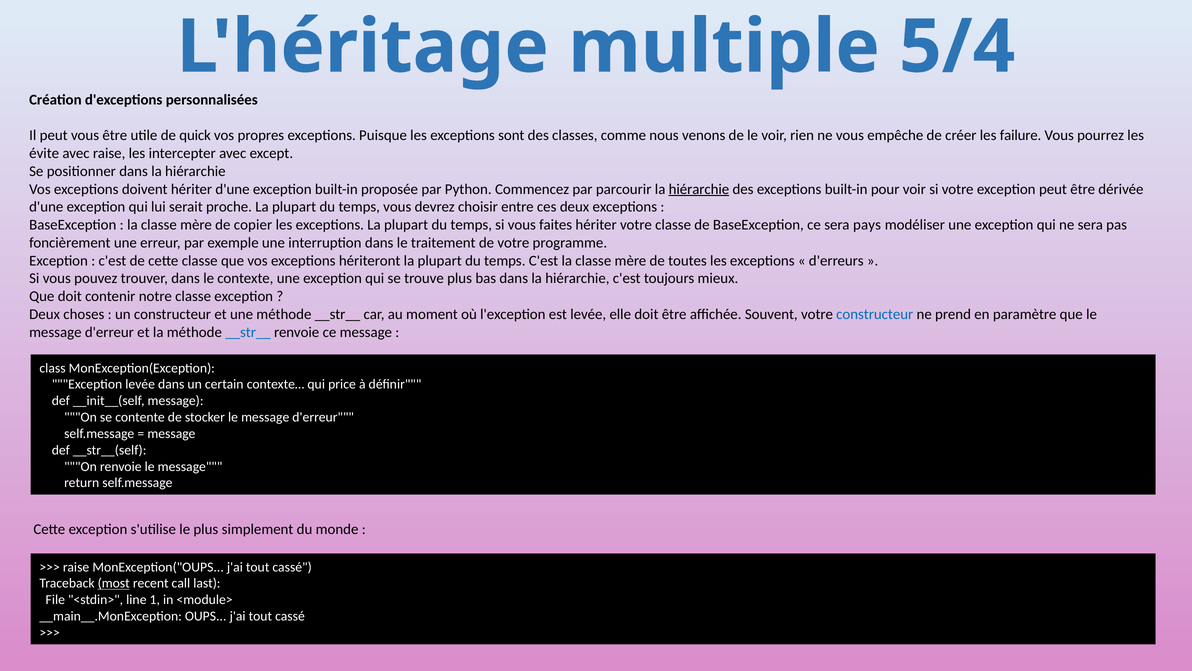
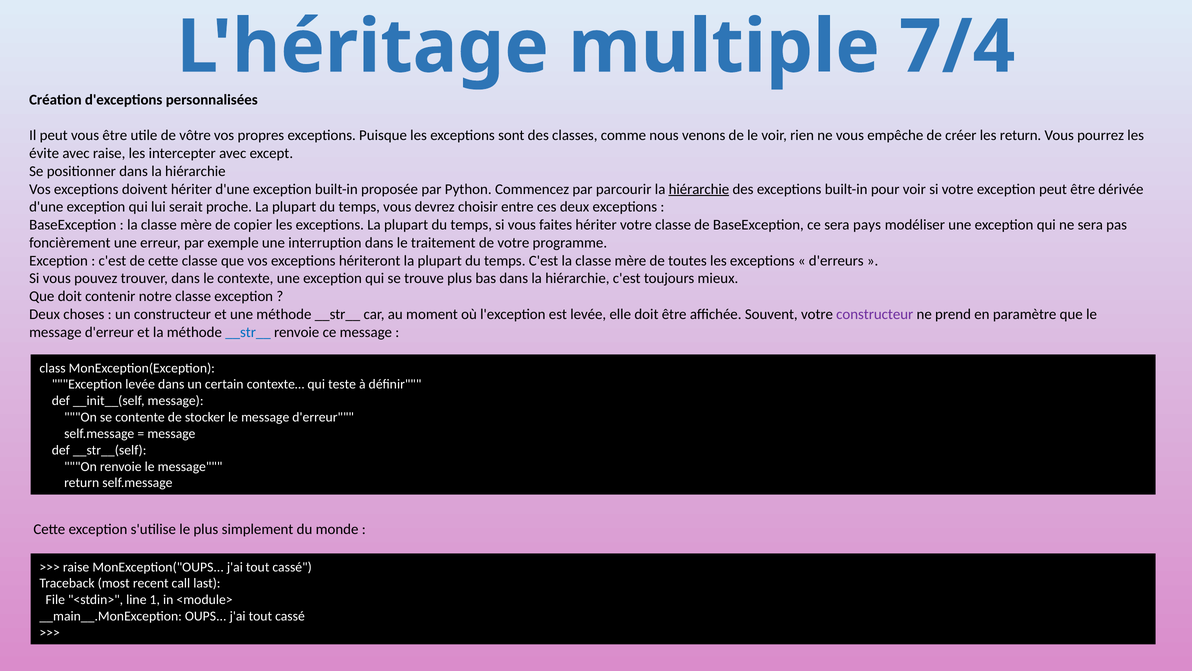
5/4: 5/4 -> 7/4 (957, 47)
quick: quick -> vôtre (195, 135)
les failure: failure -> return (1021, 135)
constructeur colour: blue -> purple (875, 314)
price: price -> teste (342, 384)
most underline: present -> none (114, 583)
